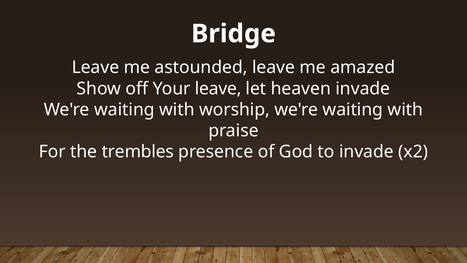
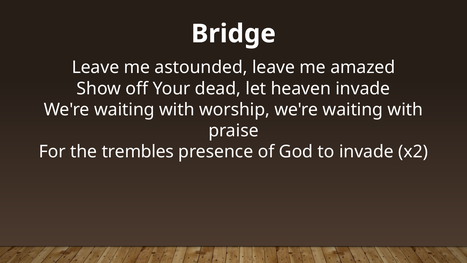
Your leave: leave -> dead (218, 88)
